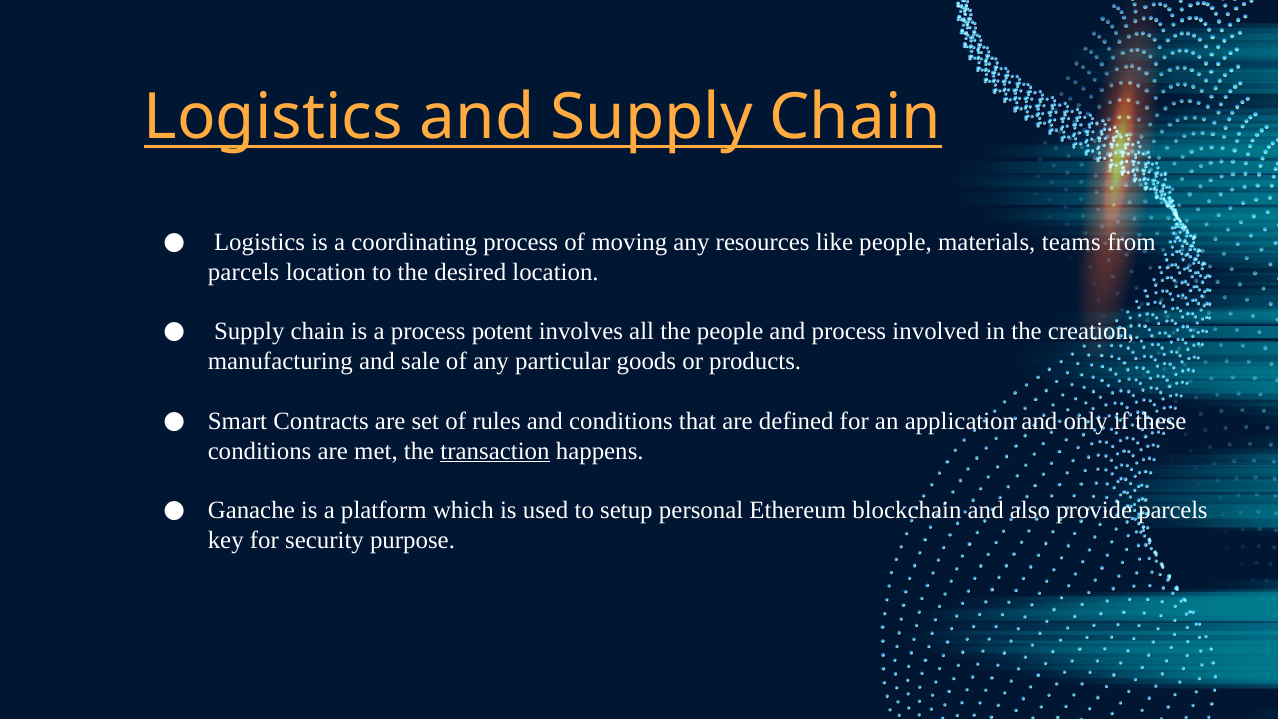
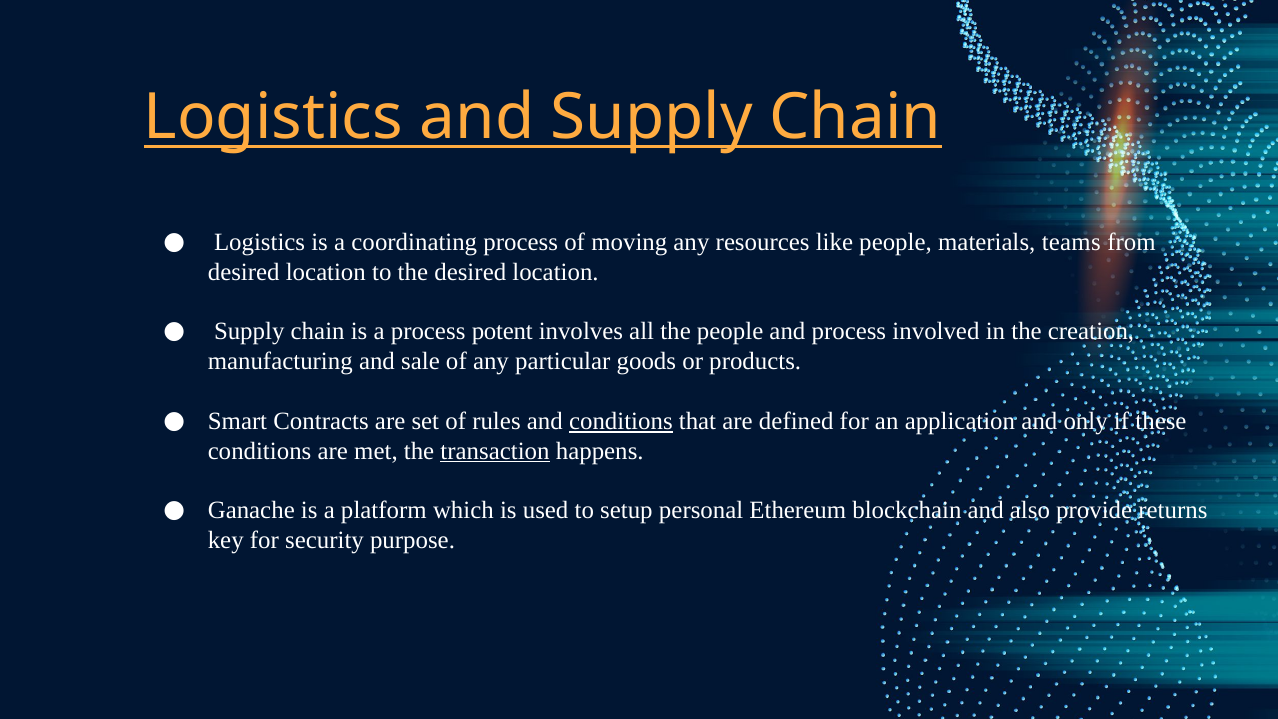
parcels: parcels -> desired (244, 272)
conditions underline: none -> present (621, 421)
provide parcels: parcels -> returns (1173, 511)
